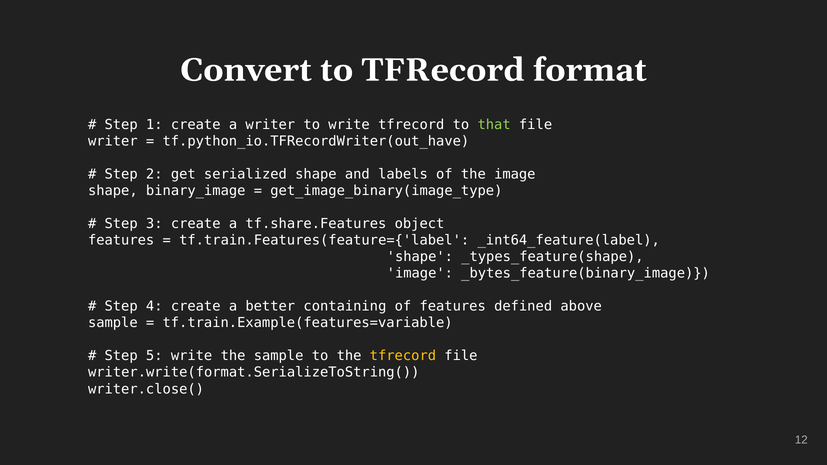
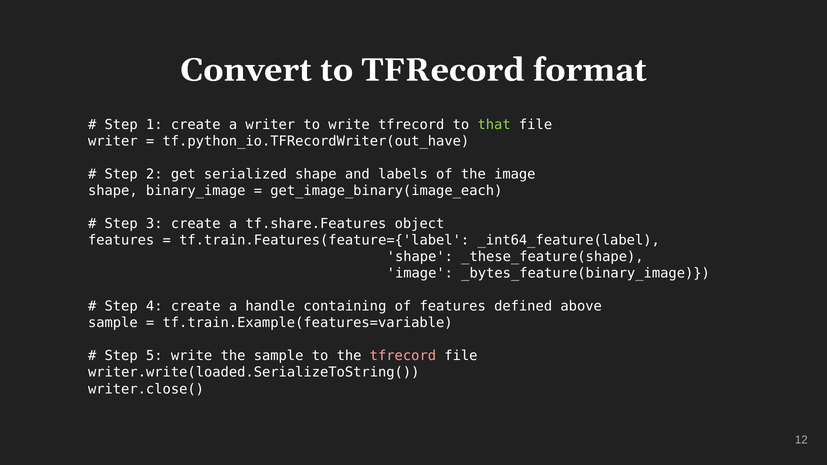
get_image_binary(image_type: get_image_binary(image_type -> get_image_binary(image_each (386, 191)
_types_feature(shape: _types_feature(shape -> _these_feature(shape (552, 257)
better: better -> handle (270, 306)
tfrecord colour: yellow -> pink (403, 356)
writer.write(format.SerializeToString(: writer.write(format.SerializeToString( -> writer.write(loaded.SerializeToString( (254, 373)
